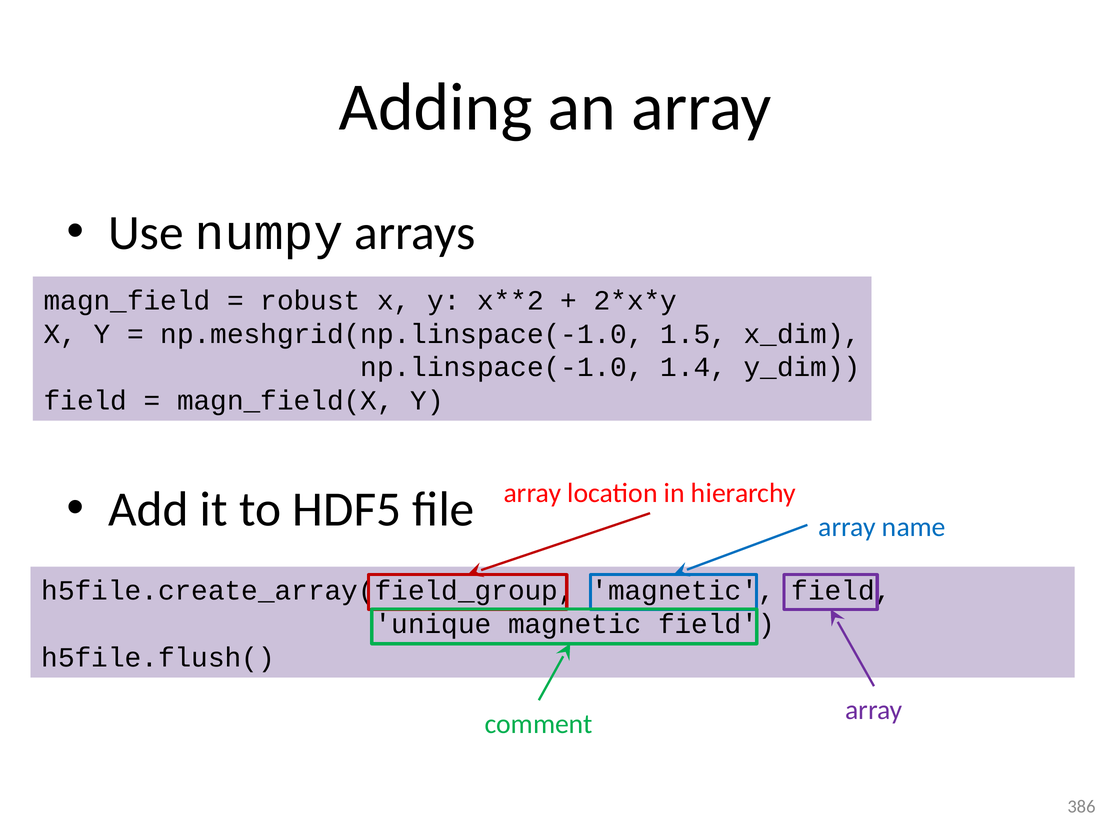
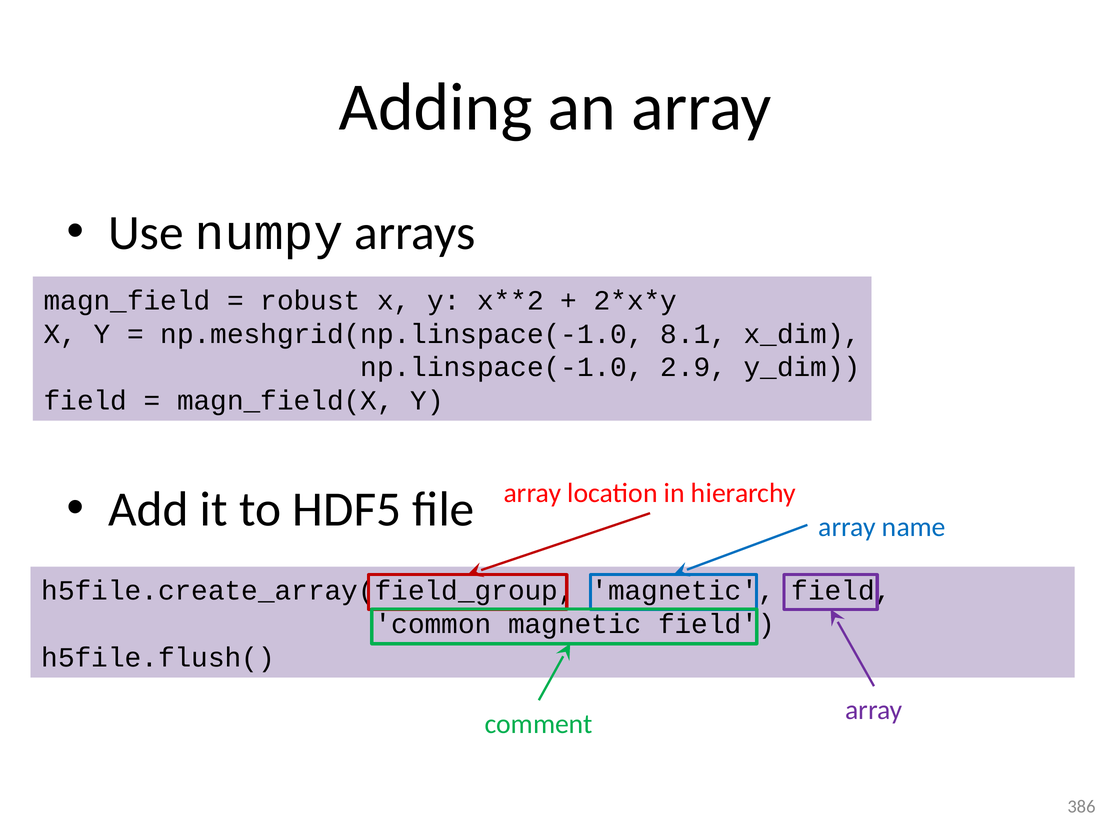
1.5: 1.5 -> 8.1 (694, 334)
1.4: 1.4 -> 2.9 (694, 367)
unique: unique -> common (433, 624)
